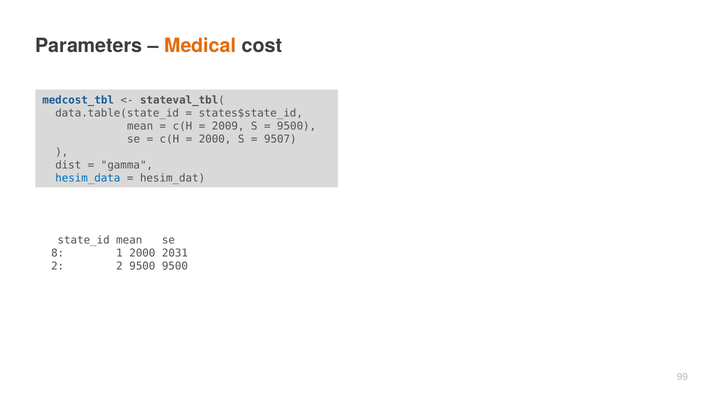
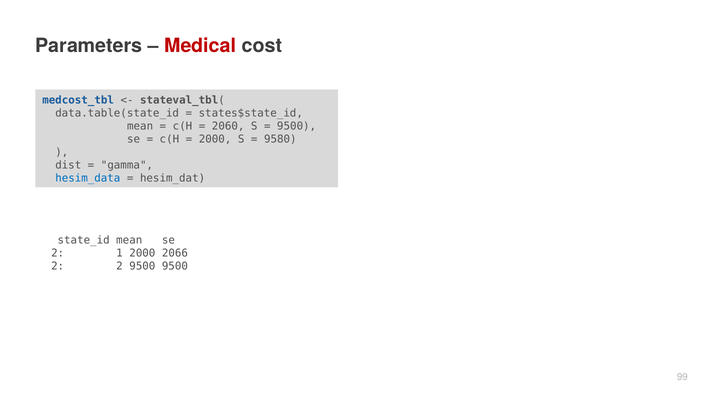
Medical colour: orange -> red (200, 46)
2009: 2009 -> 2060 (228, 126)
9507: 9507 -> 9580 (280, 139)
8: 8 -> 2 (58, 253)
2031: 2031 -> 2066 (175, 253)
